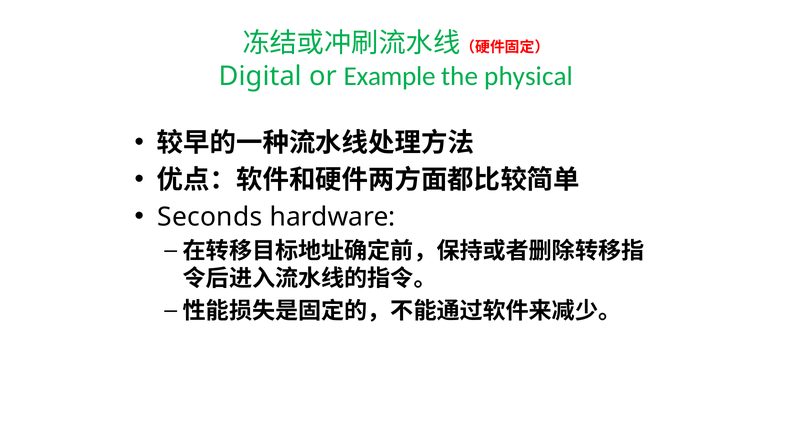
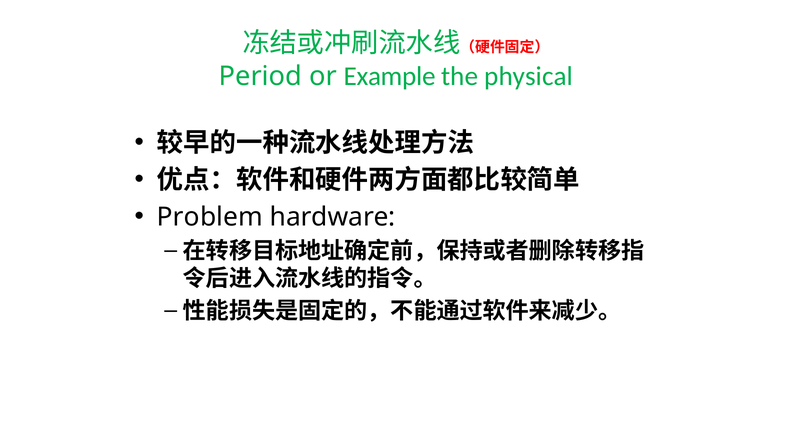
Digital: Digital -> Period (260, 76)
Seconds: Seconds -> Problem (210, 217)
